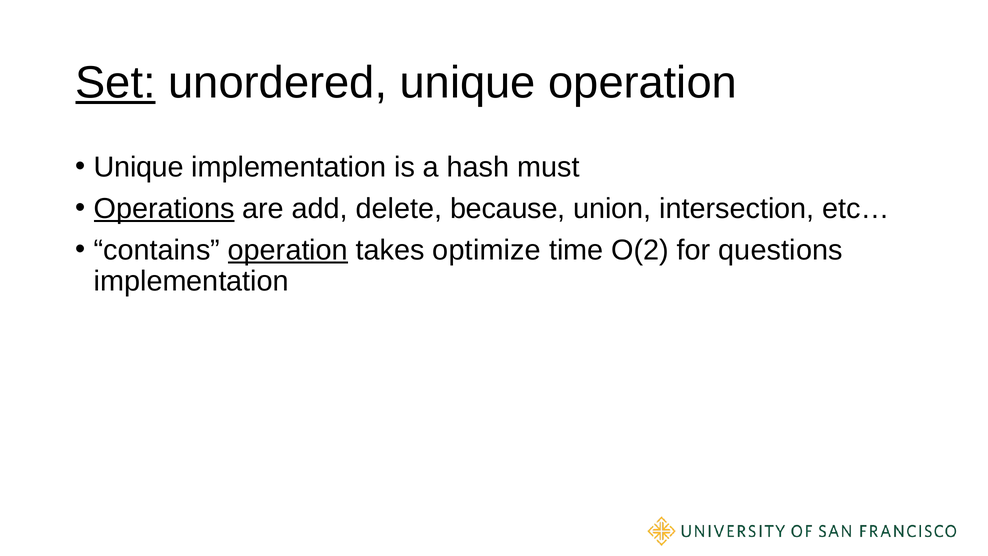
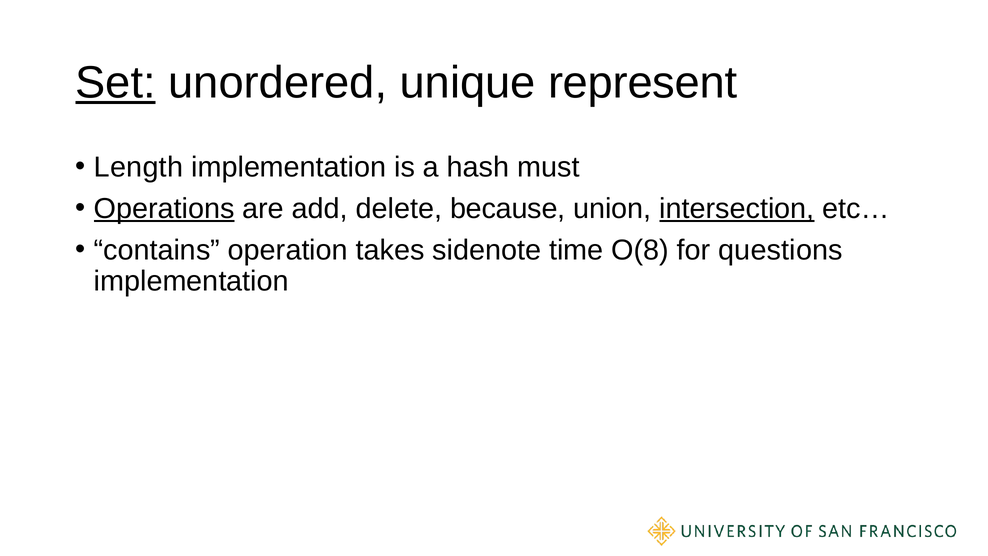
unique operation: operation -> represent (643, 83)
Unique: Unique -> Length (138, 167)
intersection underline: none -> present (737, 208)
operation underline: present -> none (288, 250)
optimize: optimize -> sidenote (487, 250)
O(2: O(2 -> O(8 (640, 250)
